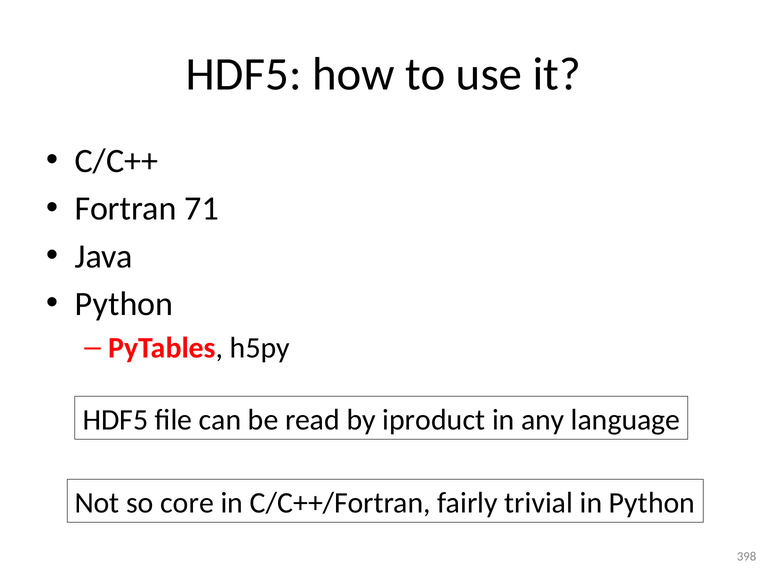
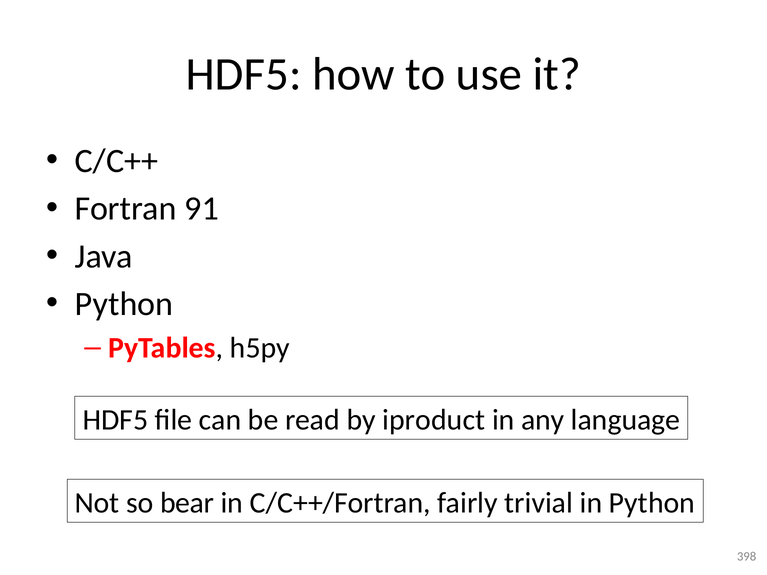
71: 71 -> 91 (202, 209)
core: core -> bear (187, 503)
